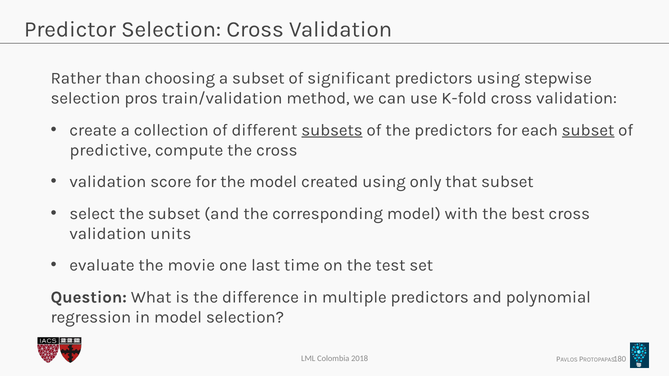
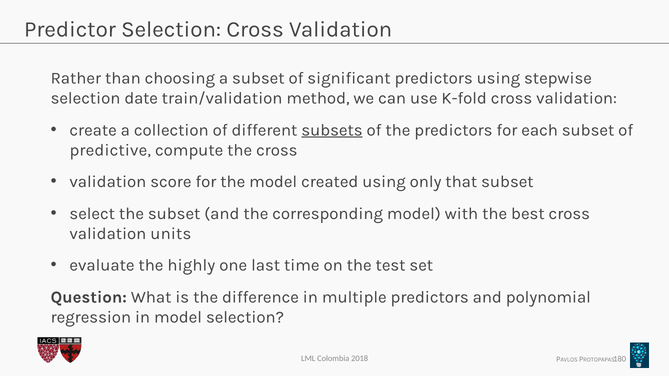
pros: pros -> date (141, 98)
subset underline: present -> none (588, 130)
movie: movie -> highly (191, 266)
